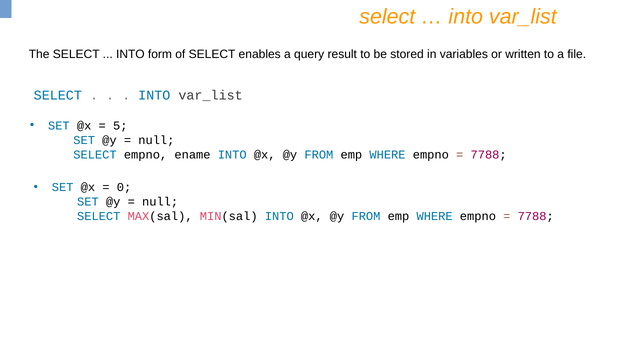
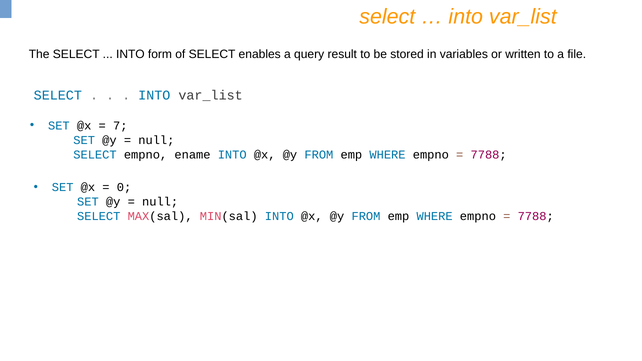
5: 5 -> 7 (120, 126)
